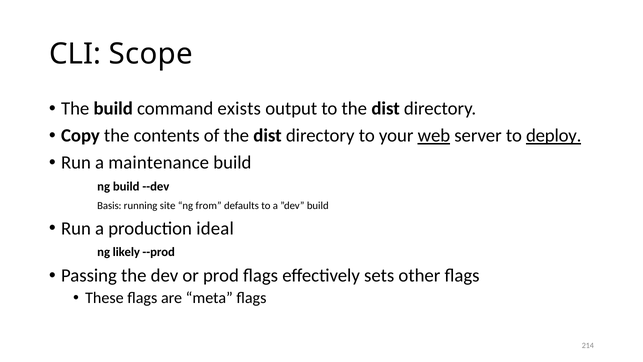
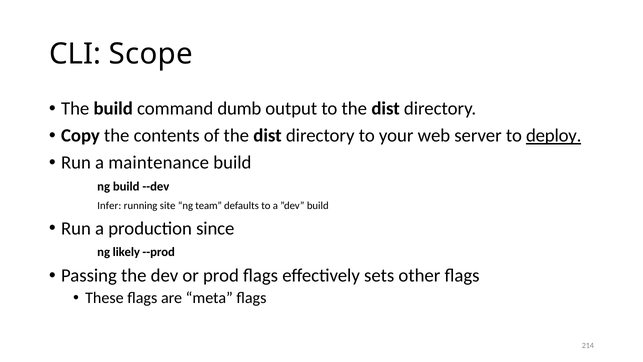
exists: exists -> dumb (239, 109)
web underline: present -> none (434, 136)
Basis: Basis -> Infer (109, 206)
from: from -> team (209, 206)
ideal: ideal -> since (215, 228)
